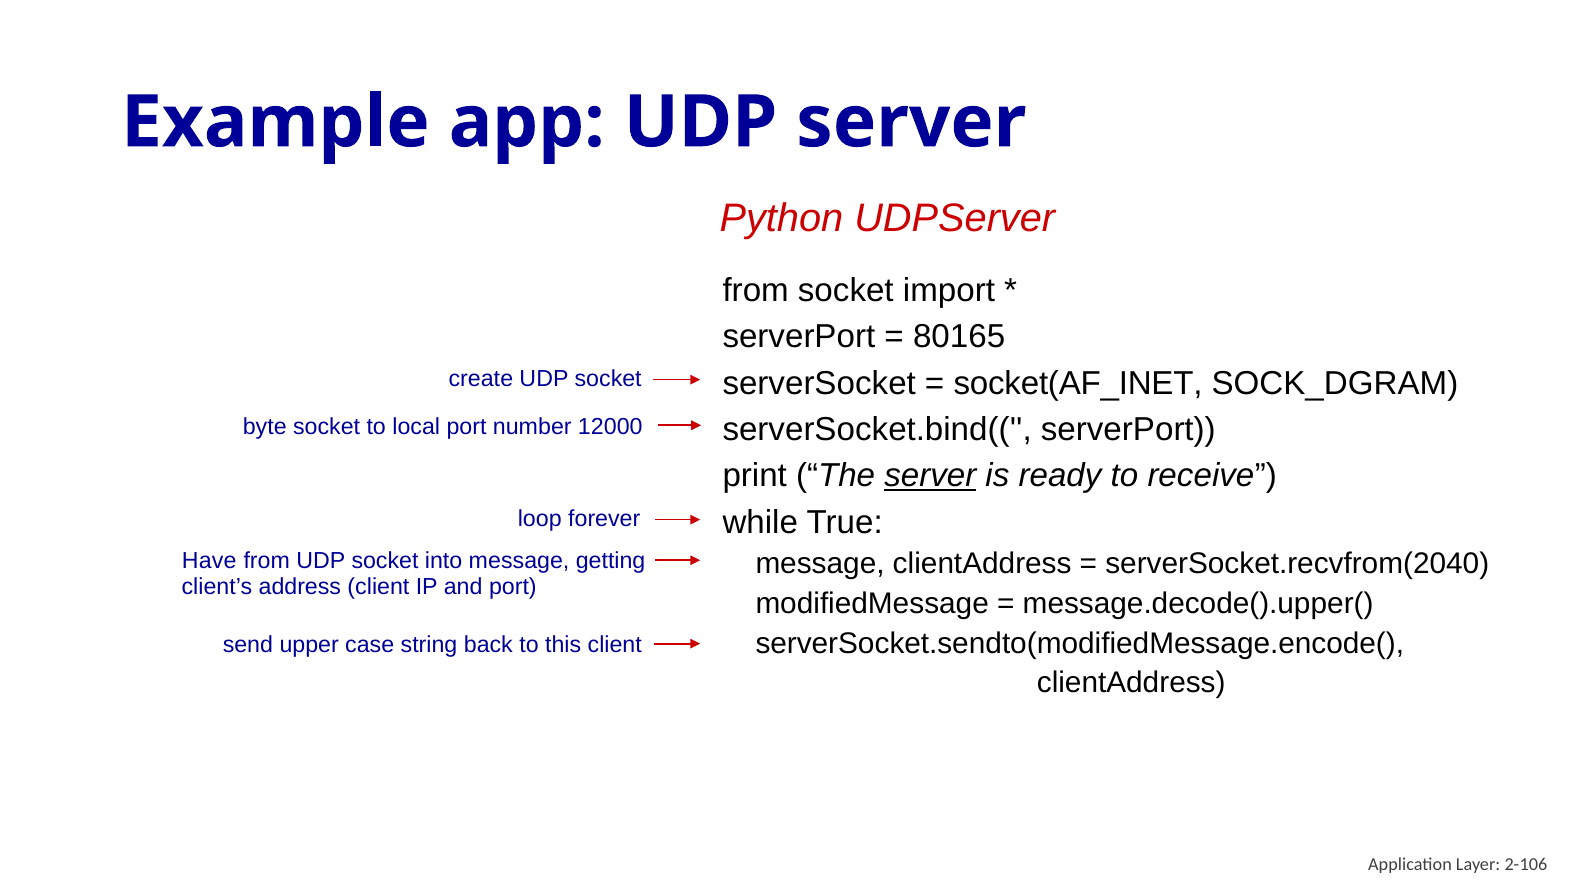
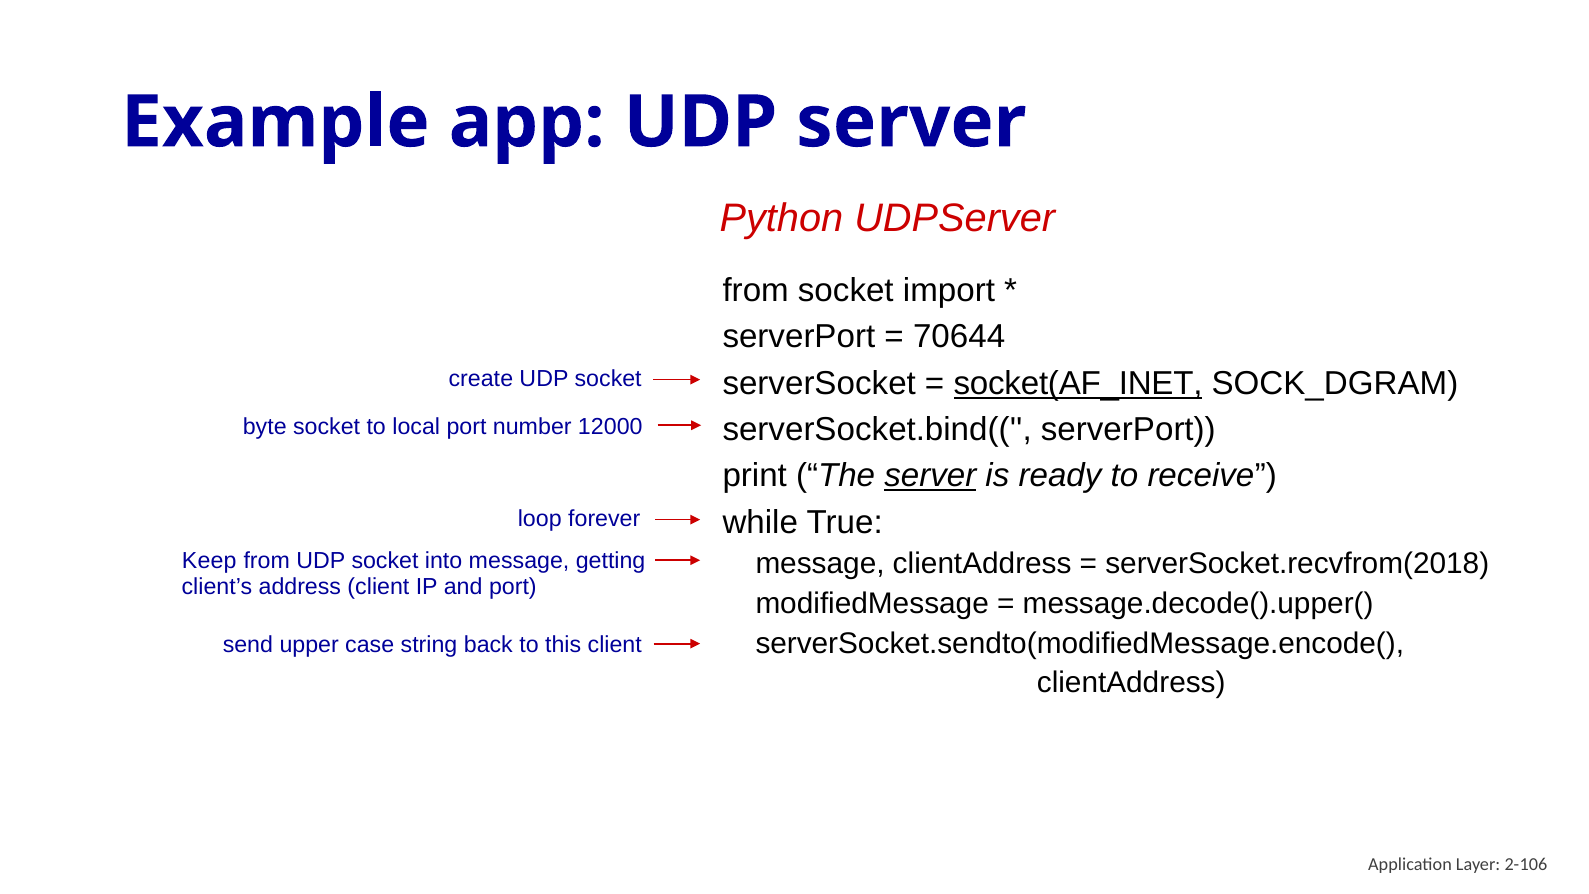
80165: 80165 -> 70644 (959, 337)
socket(AF_INET underline: none -> present (1078, 383)
Have: Have -> Keep (209, 560)
serverSocket.recvfrom(2040: serverSocket.recvfrom(2040 -> serverSocket.recvfrom(2018 (1297, 564)
